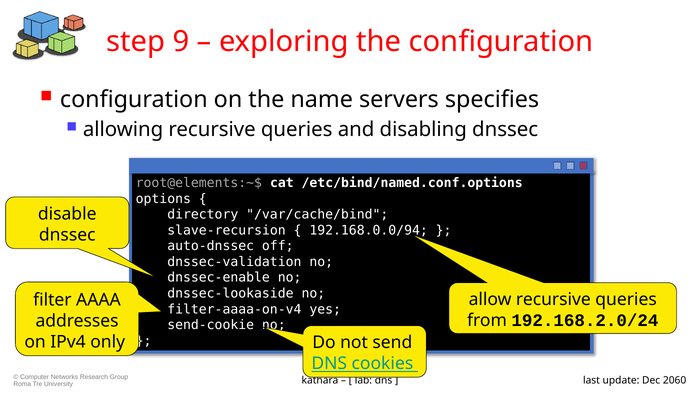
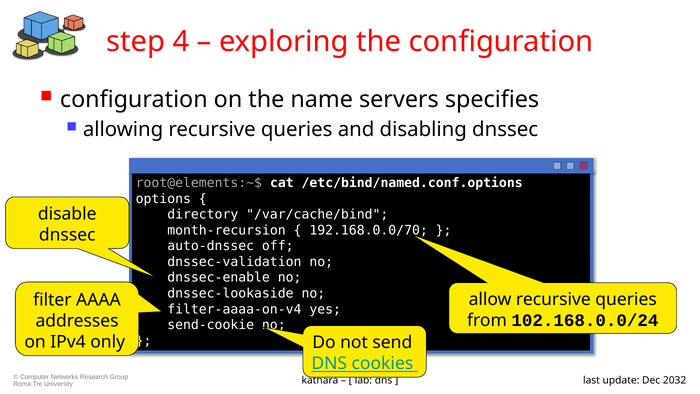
9: 9 -> 4 (181, 42)
slave-recursion: slave-recursion -> month-recursion (226, 230)
192.168.0.0/94: 192.168.0.0/94 -> 192.168.0.0/70 (369, 230)
192.168.2.0/24: 192.168.2.0/24 -> 102.168.0.0/24 (585, 320)
2060: 2060 -> 2032 (675, 380)
